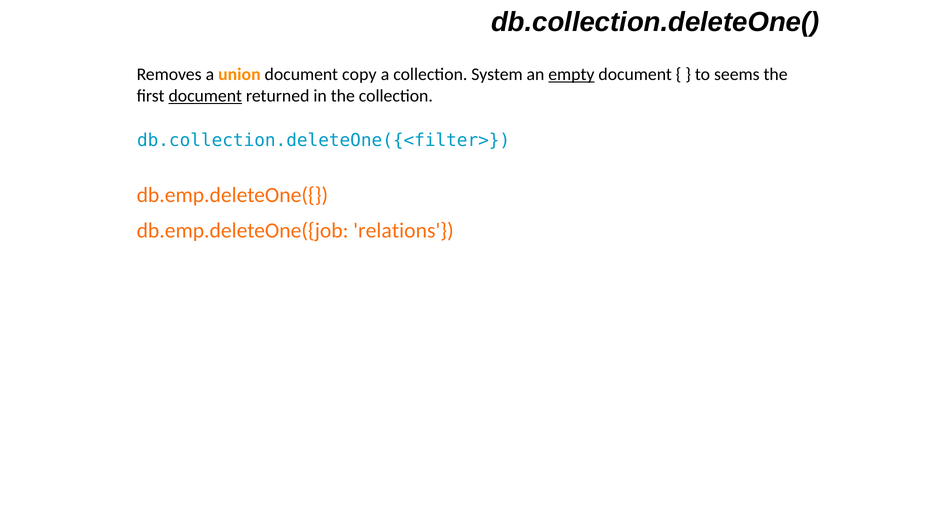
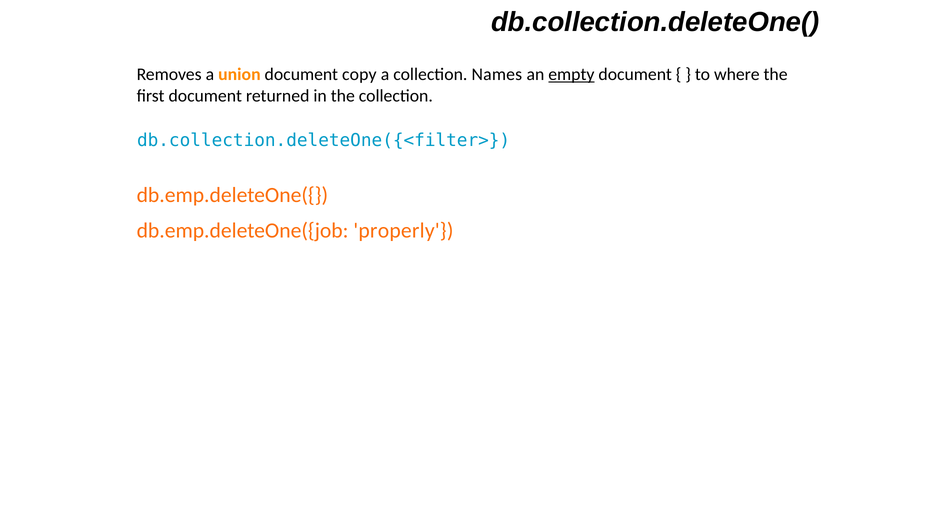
System: System -> Names (497, 74)
seems: seems -> where (737, 74)
document underline: present -> none (205, 96)
relations: relations -> properly (403, 231)
